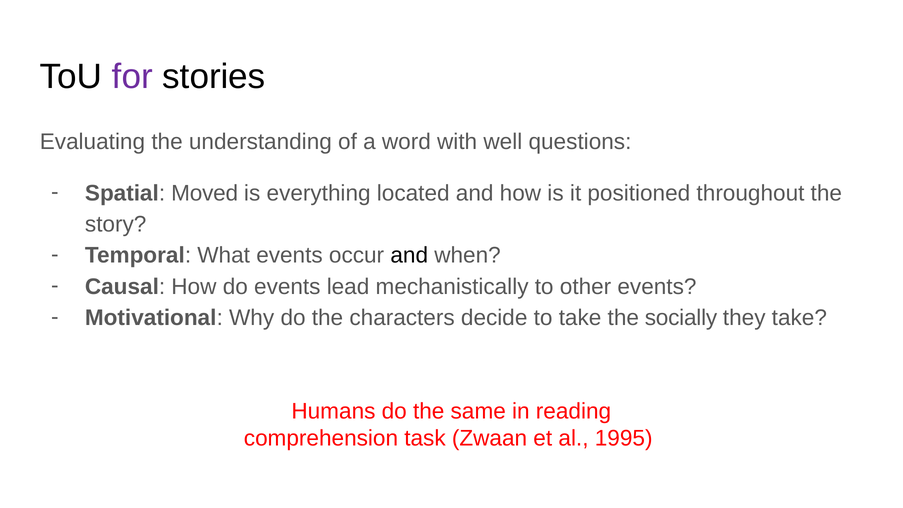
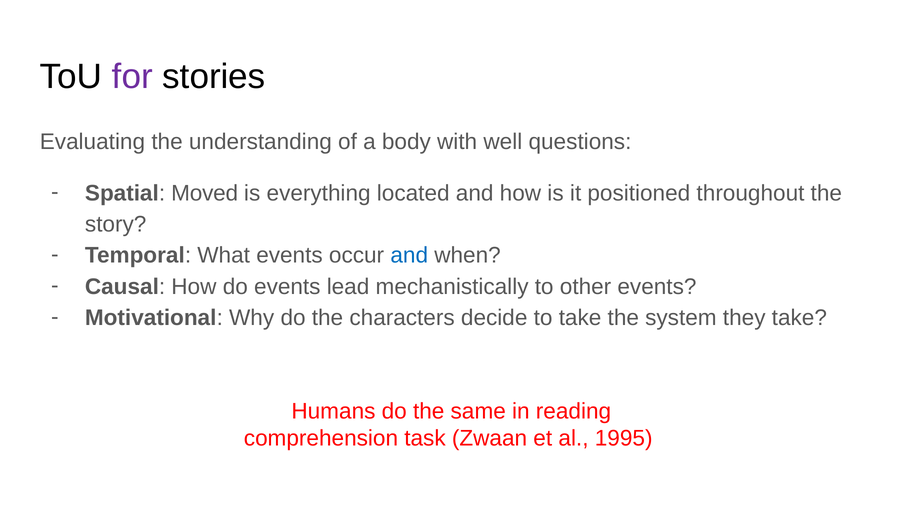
word: word -> body (406, 142)
and colour: black -> blue (409, 255)
socially: socially -> system (681, 318)
